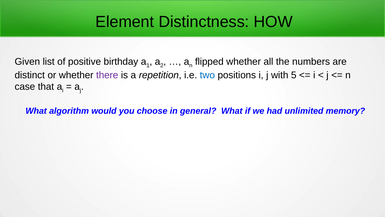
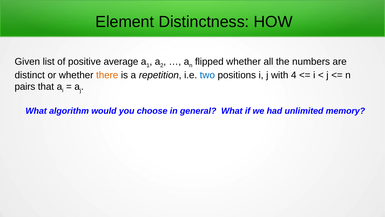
birthday: birthday -> average (121, 62)
there colour: purple -> orange (107, 75)
5: 5 -> 4 (294, 75)
case: case -> pairs (25, 87)
